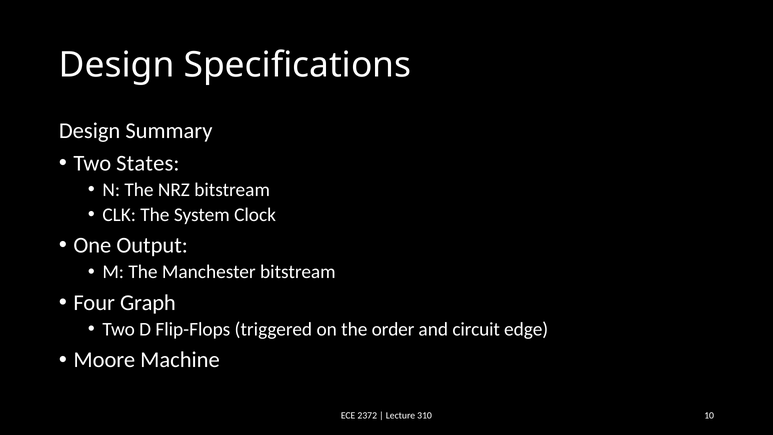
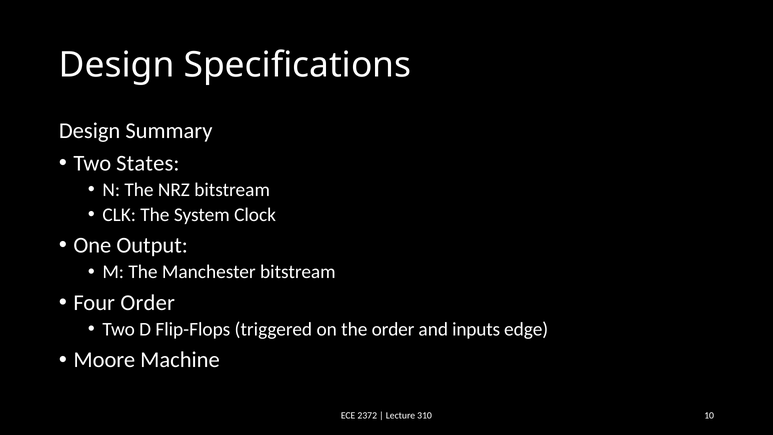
Four Graph: Graph -> Order (148, 303)
circuit: circuit -> inputs (476, 329)
